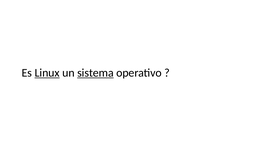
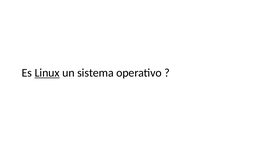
sistema underline: present -> none (95, 73)
